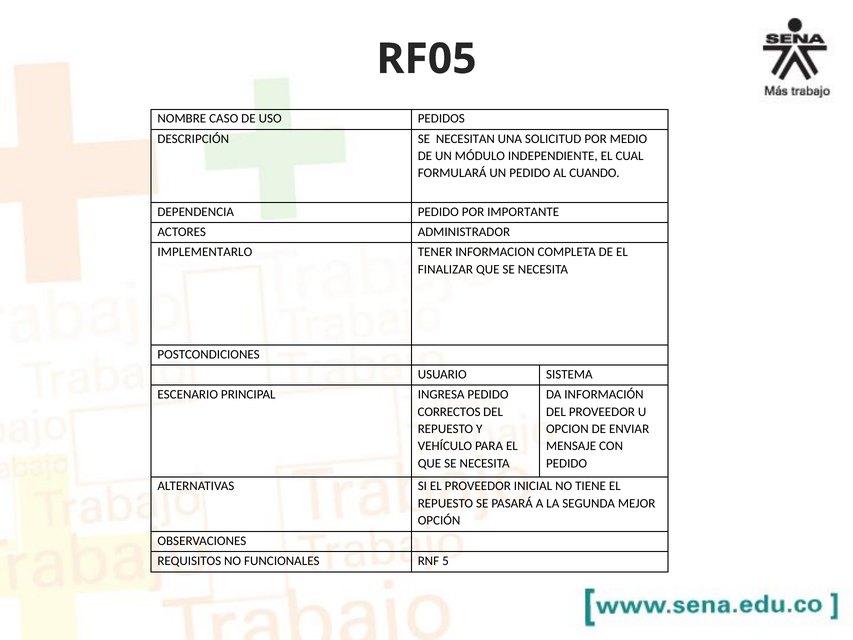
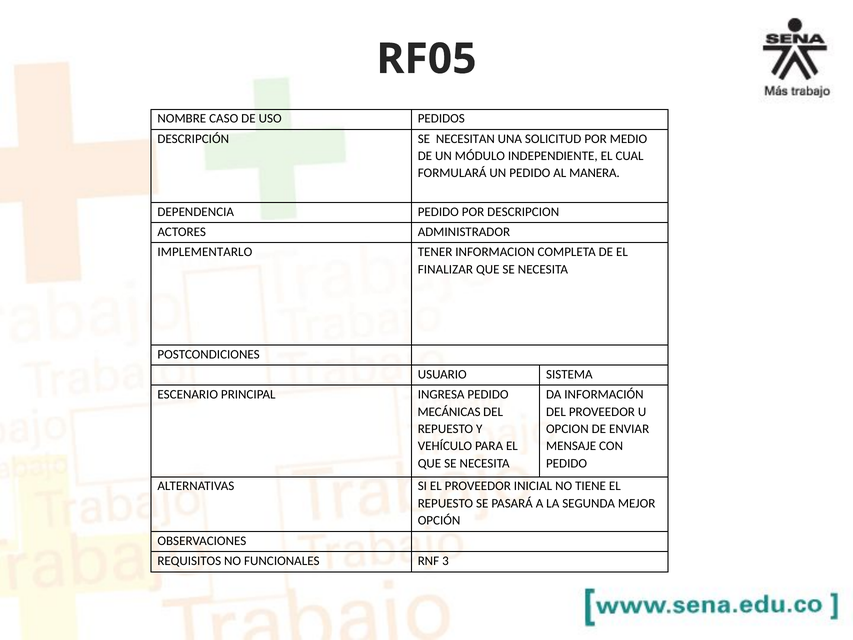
CUANDO: CUANDO -> MANERA (594, 173)
IMPORTANTE: IMPORTANTE -> DESCRIPCION (523, 212)
CORRECTOS: CORRECTOS -> MECÁNICAS (449, 412)
5: 5 -> 3 (445, 561)
